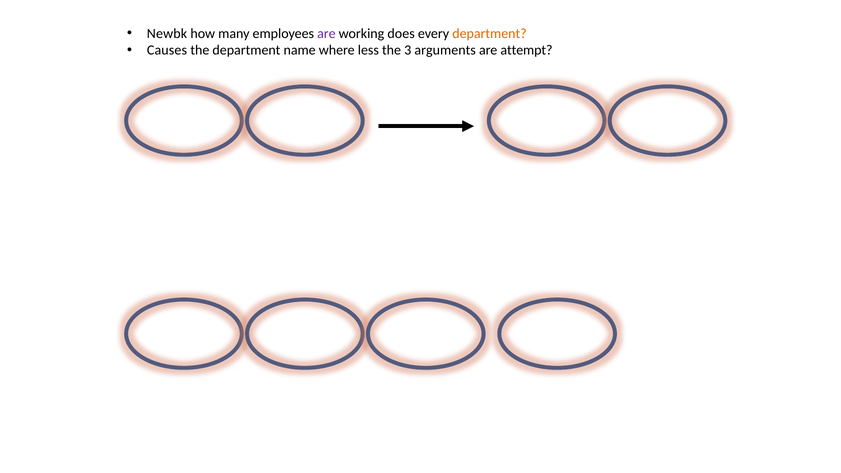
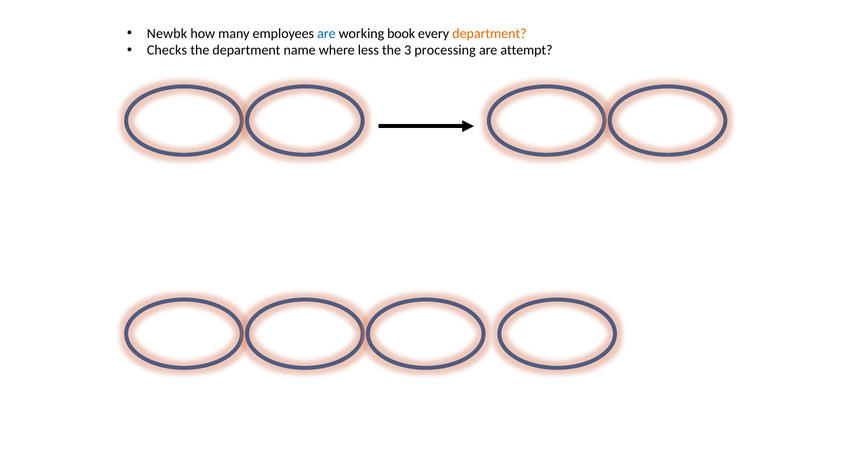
are colour: purple -> blue (326, 34)
does: does -> book (401, 34)
Causes: Causes -> Checks (167, 50)
arguments: arguments -> processing (445, 50)
